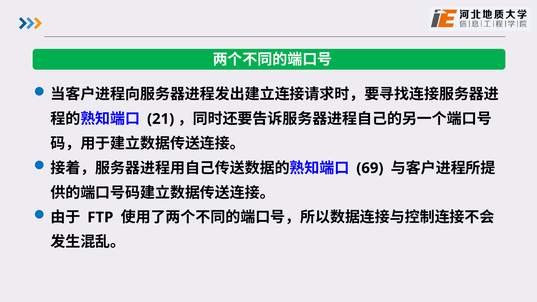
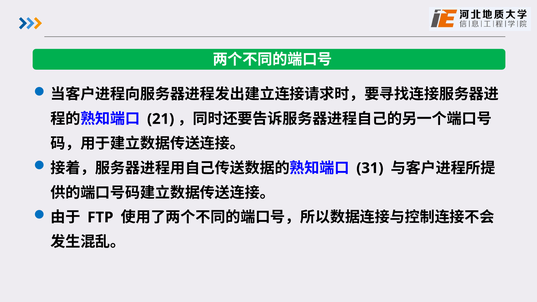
69: 69 -> 31 (370, 168)
